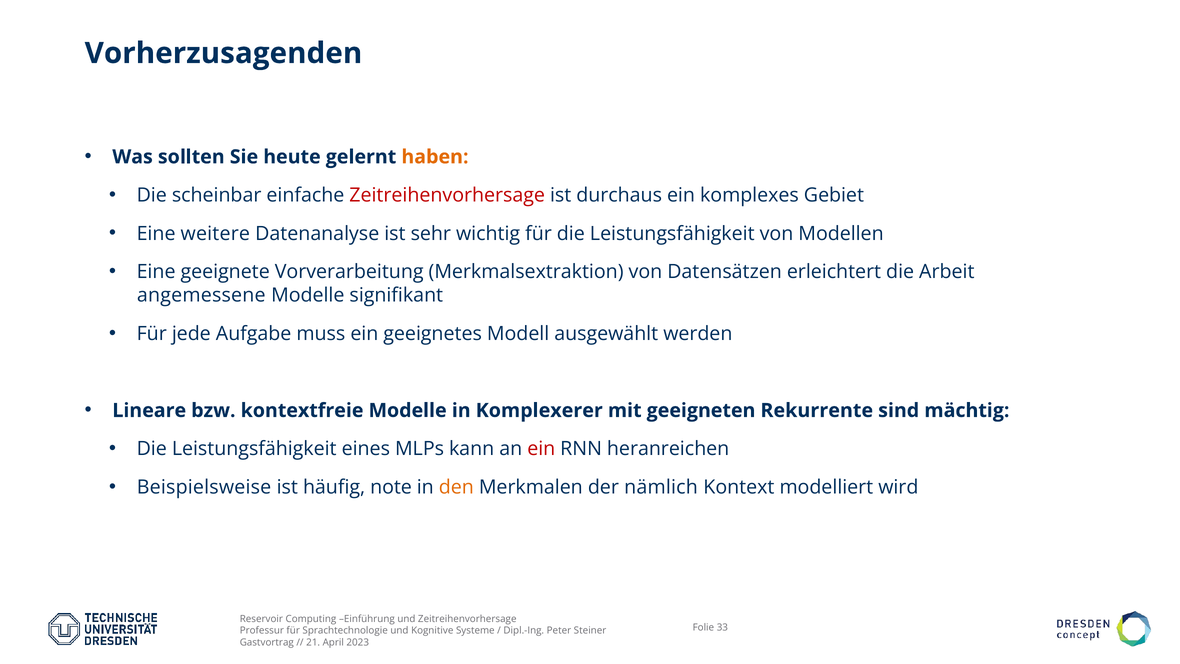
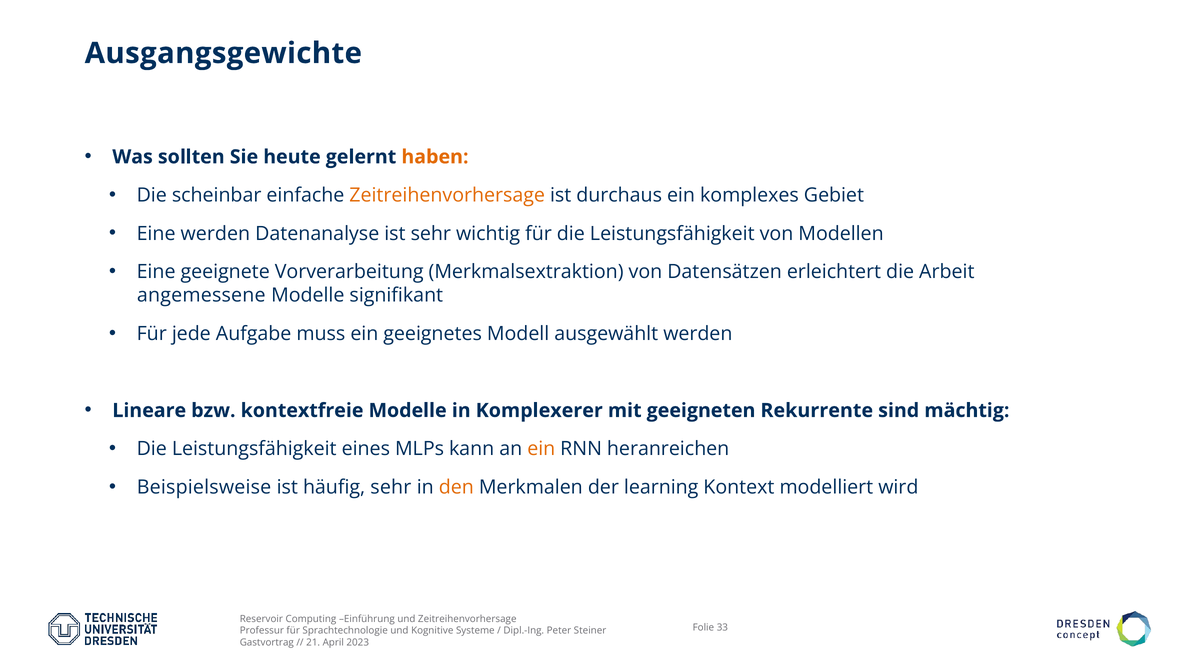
Vorherzusagenden: Vorherzusagenden -> Ausgangsgewichte (223, 53)
Zeitreihenvorhersage colour: red -> orange (447, 195)
Eine weitere: weitere -> werden (215, 233)
ein colour: red -> orange (541, 449)
häufig note: note -> sehr (391, 487)
nämlich: nämlich -> learning (661, 487)
